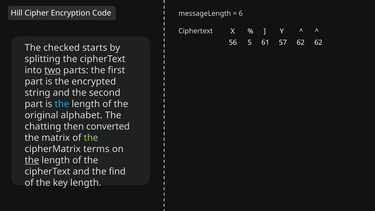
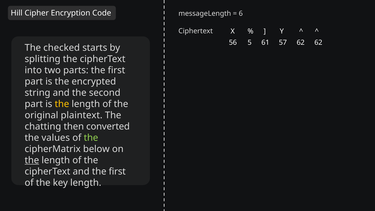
two underline: present -> none (53, 70)
the colour: light blue -> yellow (62, 104)
alphabet: alphabet -> plaintext (82, 115)
matrix: matrix -> values (56, 138)
terms: terms -> below (96, 149)
and the find: find -> first (117, 171)
